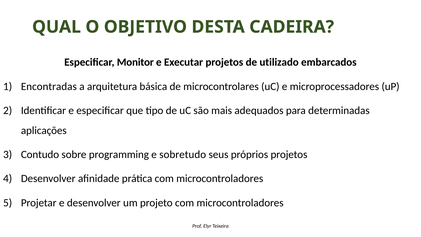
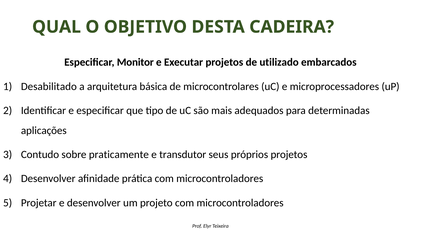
Encontradas: Encontradas -> Desabilitado (49, 86)
programming: programming -> praticamente (119, 154)
sobretudo: sobretudo -> transdutor (183, 154)
